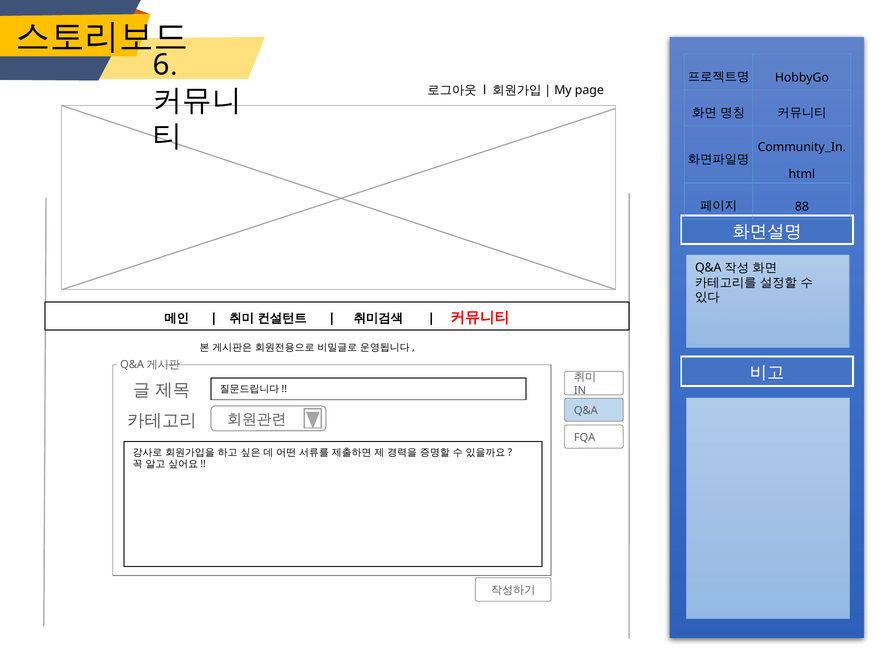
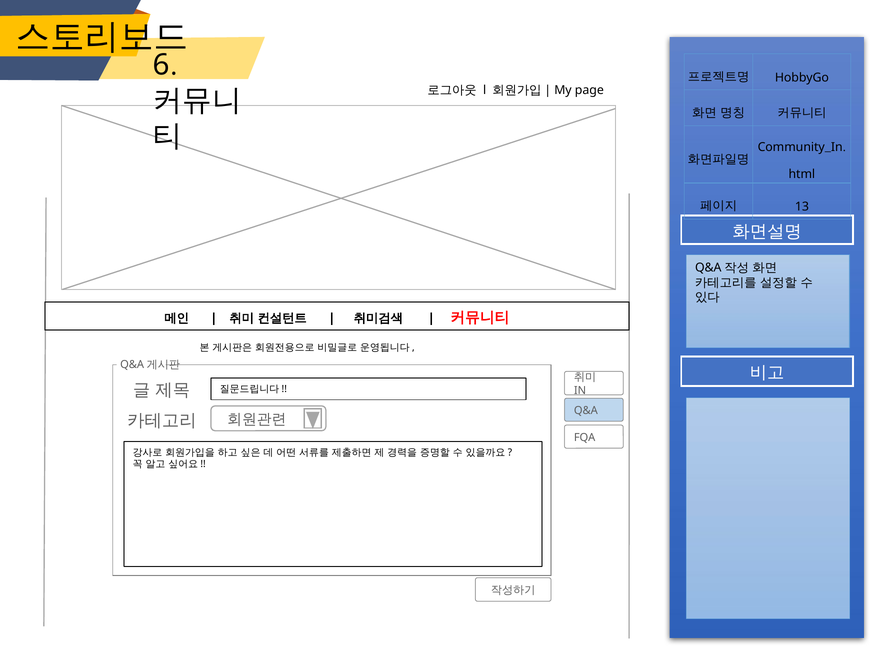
88: 88 -> 13 (802, 207)
